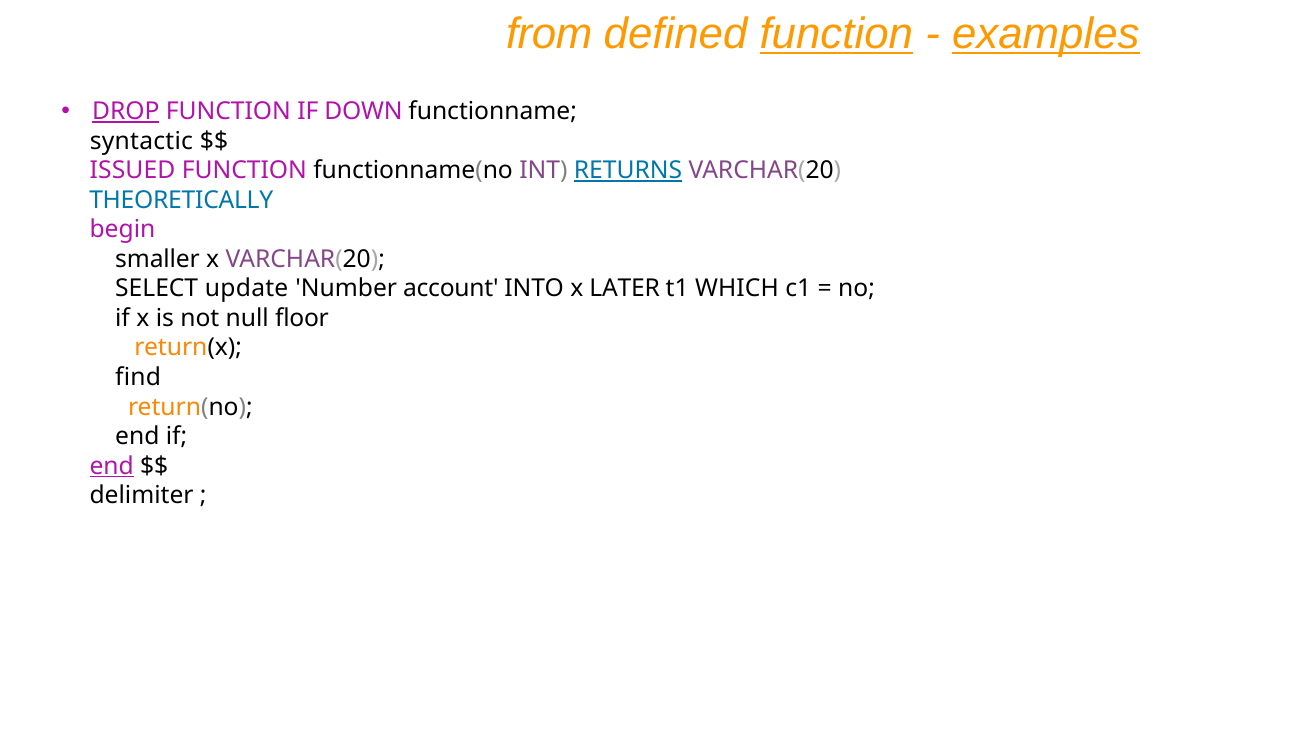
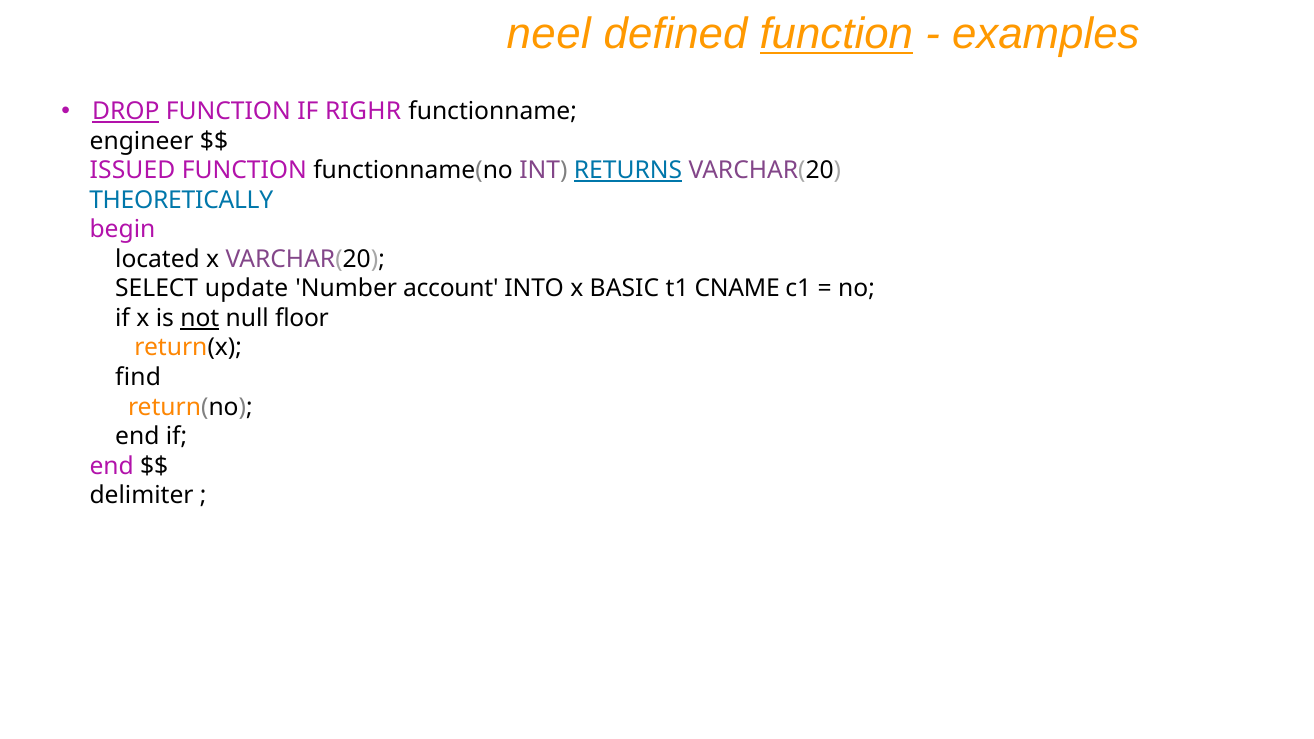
from: from -> neel (549, 34)
examples underline: present -> none (1046, 34)
DOWN: DOWN -> RIGHR (363, 111)
syntactic: syntactic -> engineer (142, 141)
smaller: smaller -> located (158, 259)
LATER: LATER -> BASIC (624, 289)
WHICH: WHICH -> CNAME (737, 289)
not underline: none -> present (200, 318)
end underline: present -> none (112, 466)
